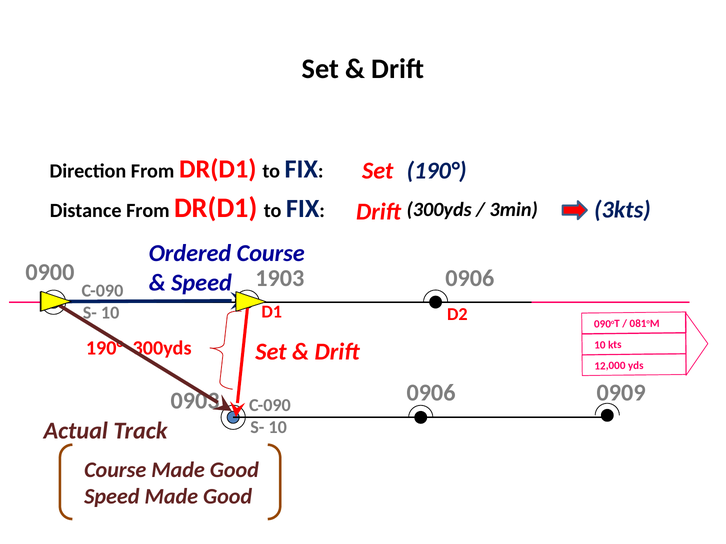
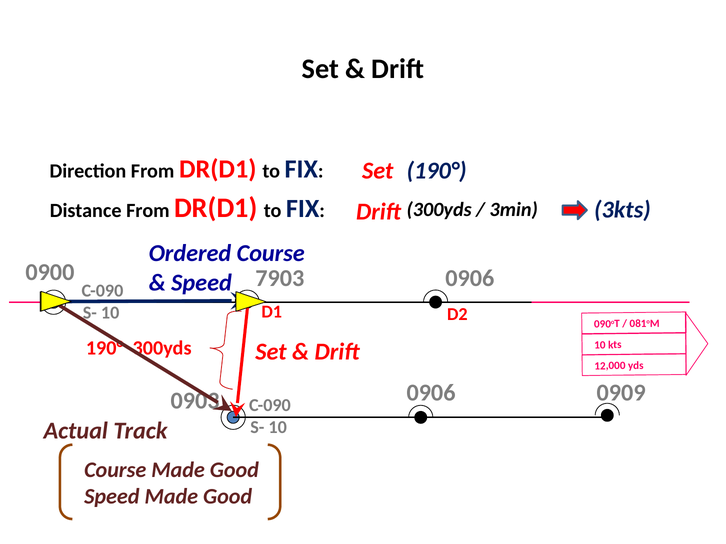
1903: 1903 -> 7903 (280, 278)
